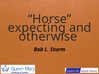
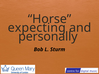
otherwise: otherwise -> personally (48, 37)
